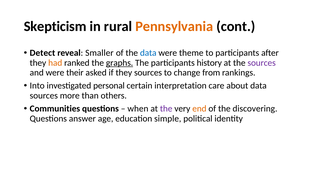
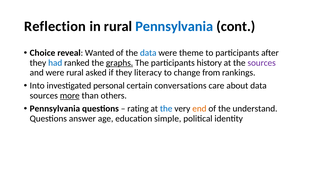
Skepticism: Skepticism -> Reflection (55, 26)
Pennsylvania colour: orange -> blue (174, 26)
Detect: Detect -> Choice (43, 53)
Smaller: Smaller -> Wanted (100, 53)
had colour: orange -> blue (55, 63)
were their: their -> rural (75, 73)
they sources: sources -> literacy (148, 73)
interpretation: interpretation -> conversations (180, 86)
more underline: none -> present (70, 96)
Communities: Communities -> Pennsylvania (55, 109)
when: when -> rating (138, 109)
the colour: purple -> blue (166, 109)
discovering: discovering -> understand (255, 109)
